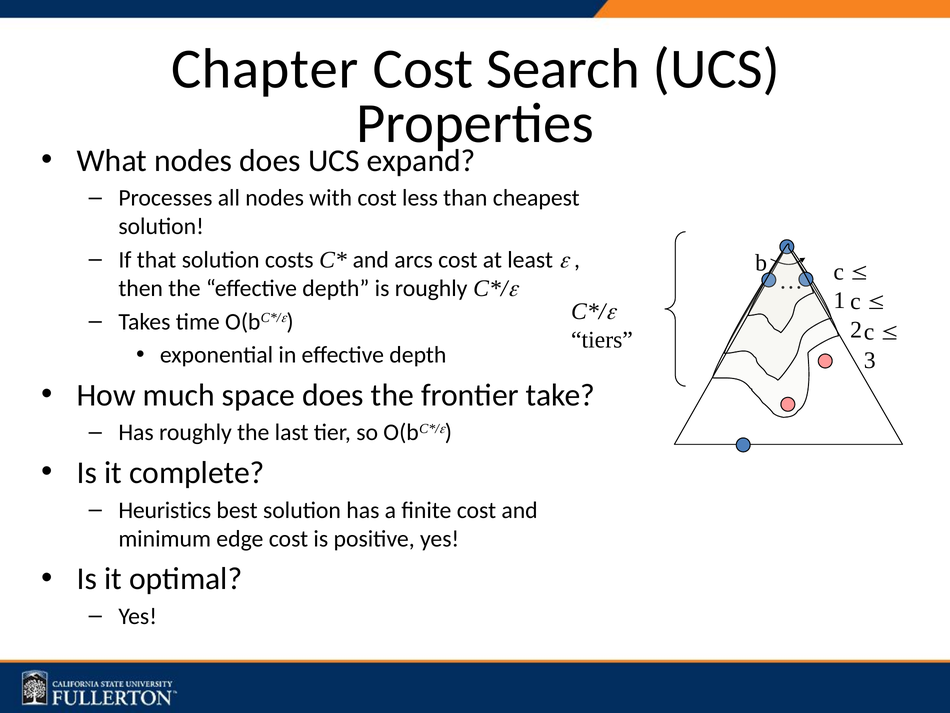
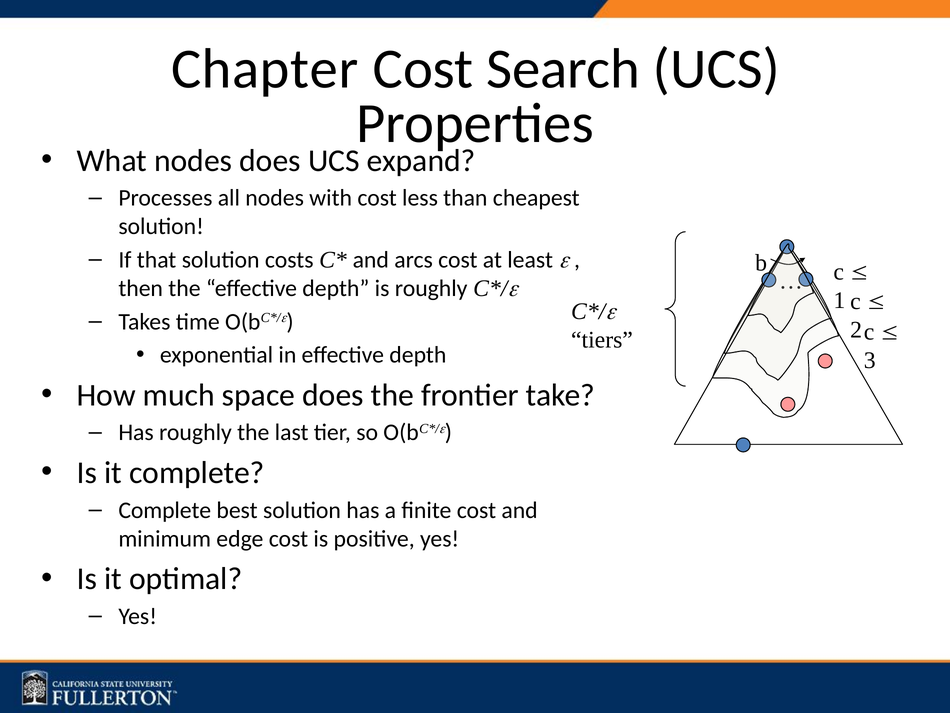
Heuristics: Heuristics -> Complete (165, 510)
